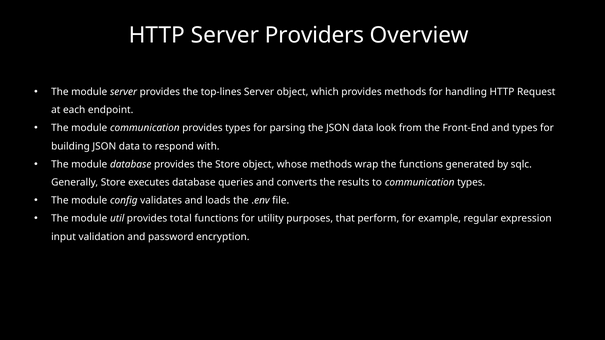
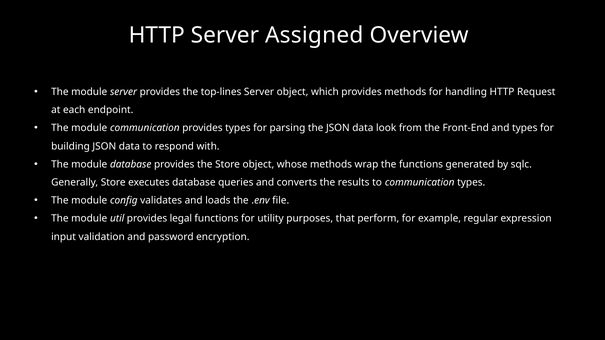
Providers: Providers -> Assigned (314, 35)
total: total -> legal (181, 219)
